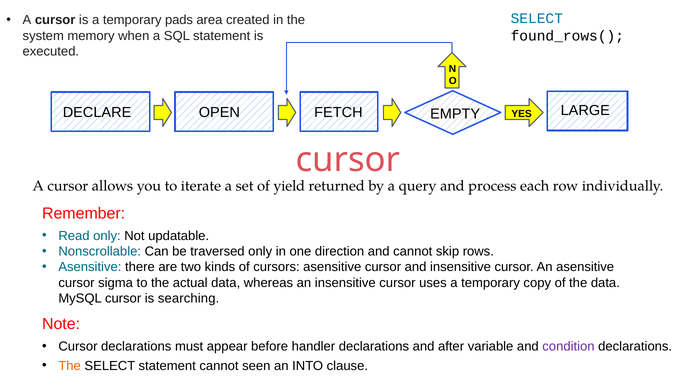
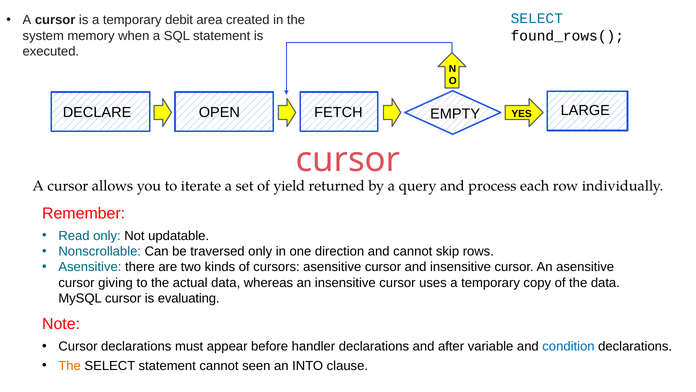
pads: pads -> debit (179, 20)
sigma: sigma -> giving (116, 283)
searching: searching -> evaluating (189, 298)
condition colour: purple -> blue (568, 346)
